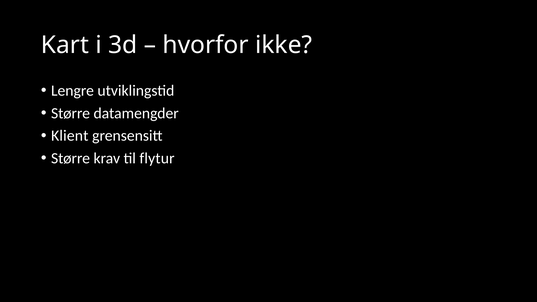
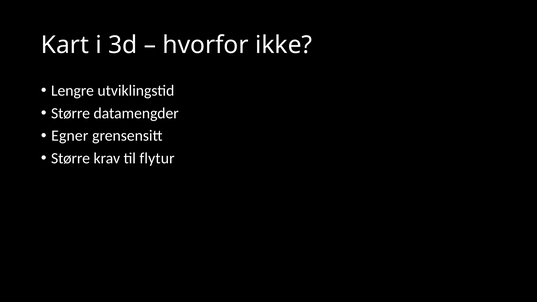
Klient: Klient -> Egner (70, 136)
